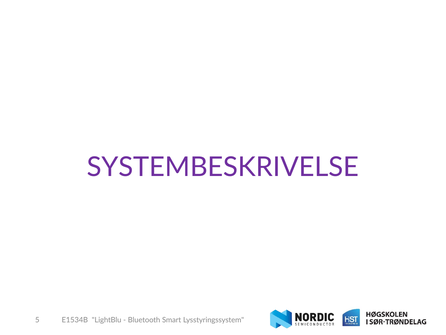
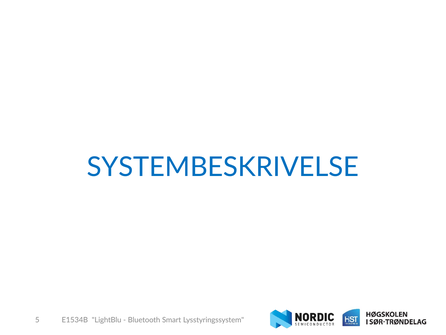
SYSTEMBESKRIVELSE colour: purple -> blue (223, 167)
